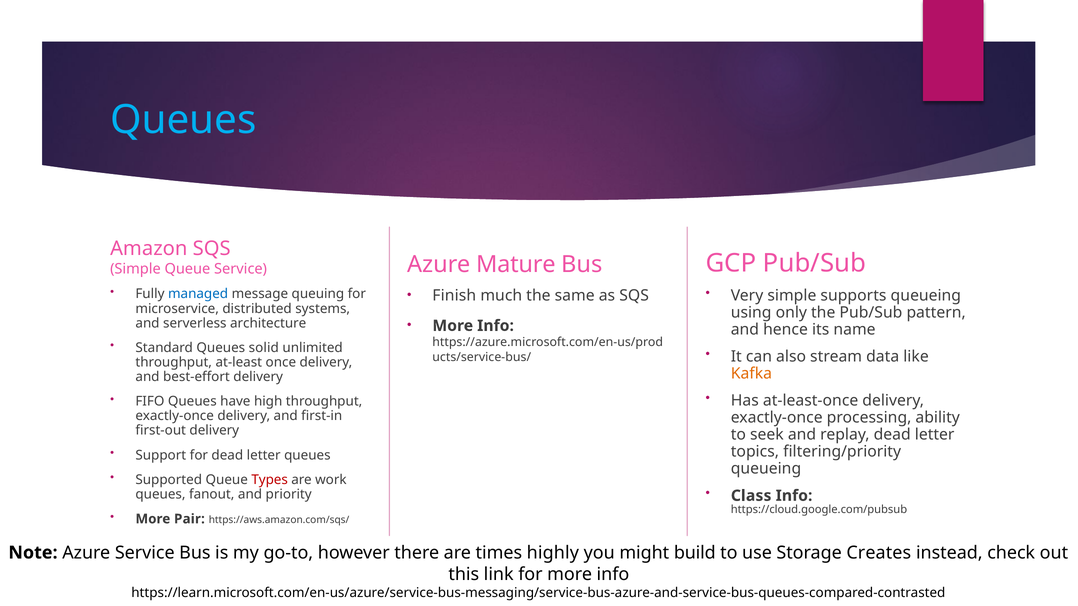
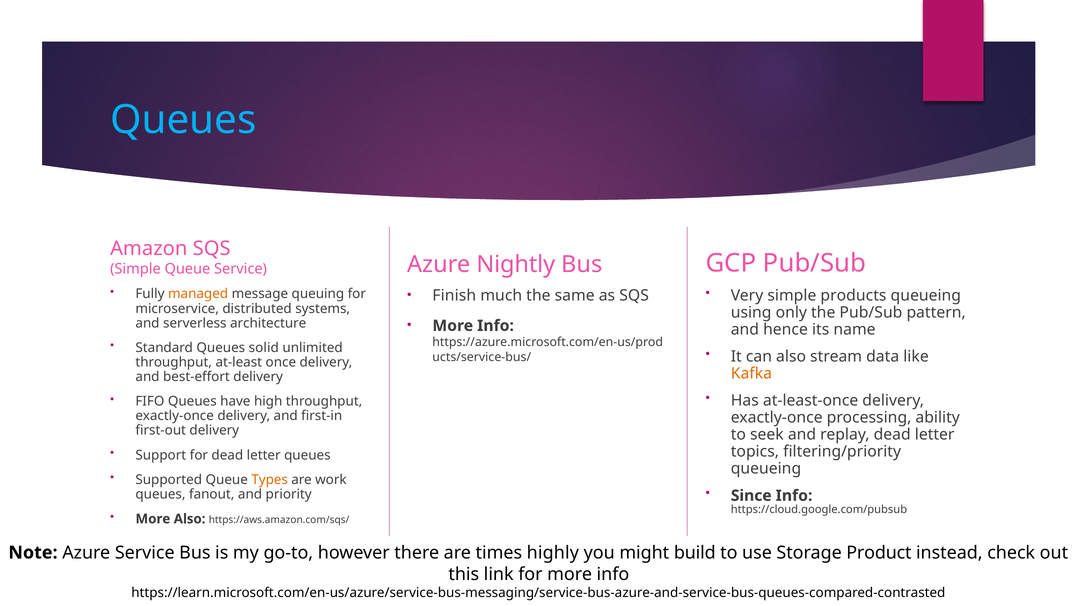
Mature: Mature -> Nightly (516, 265)
managed colour: blue -> orange (198, 294)
supports: supports -> products (853, 296)
Types colour: red -> orange (270, 480)
Class: Class -> Since (751, 496)
More Pair: Pair -> Also (190, 519)
Creates: Creates -> Product (879, 553)
